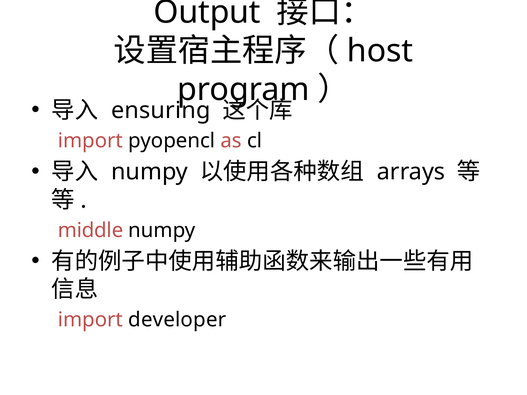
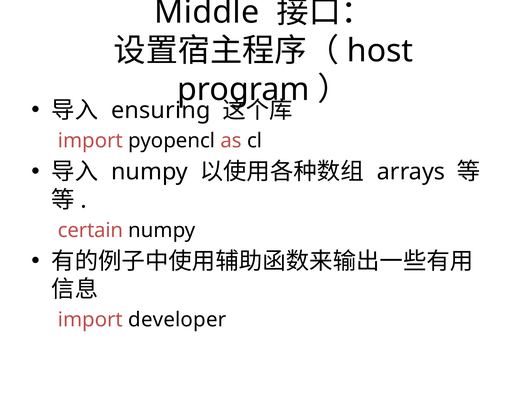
Output: Output -> Middle (207, 12)
middle: middle -> certain (91, 230)
